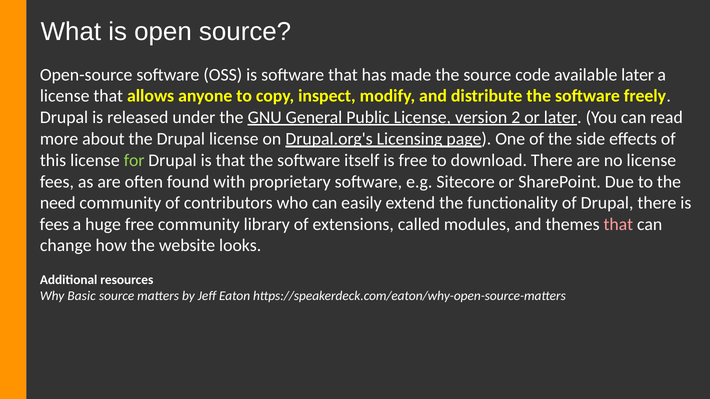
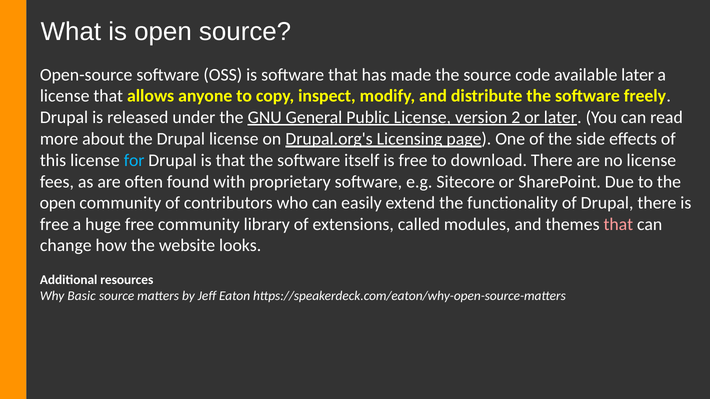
for colour: light green -> light blue (134, 161)
need: need -> open (58, 203)
fees: fees -> free (54, 225)
